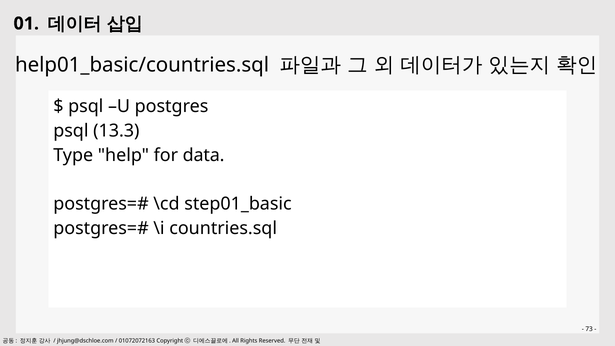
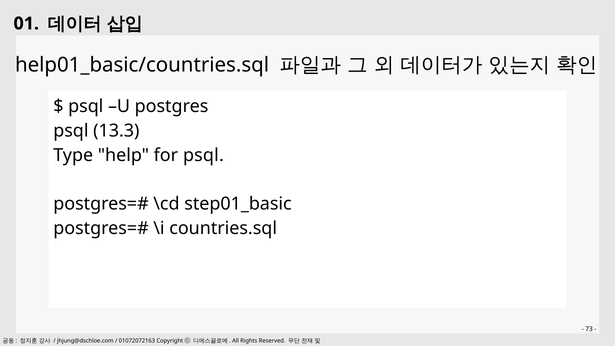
for data: data -> psql (203, 155)
